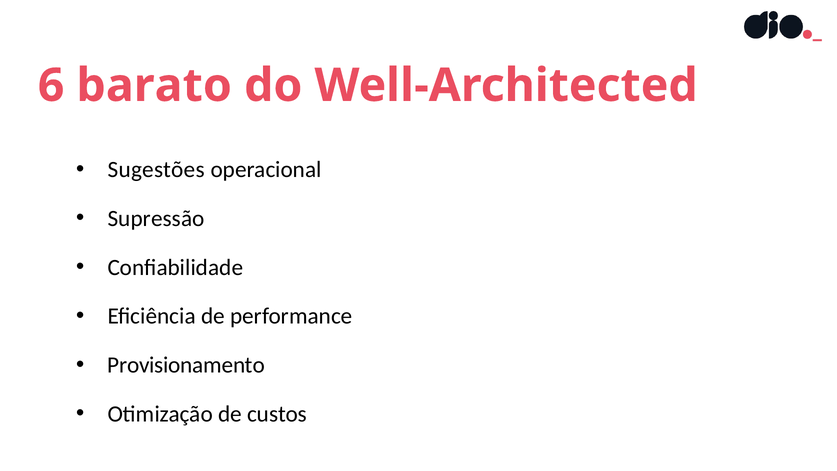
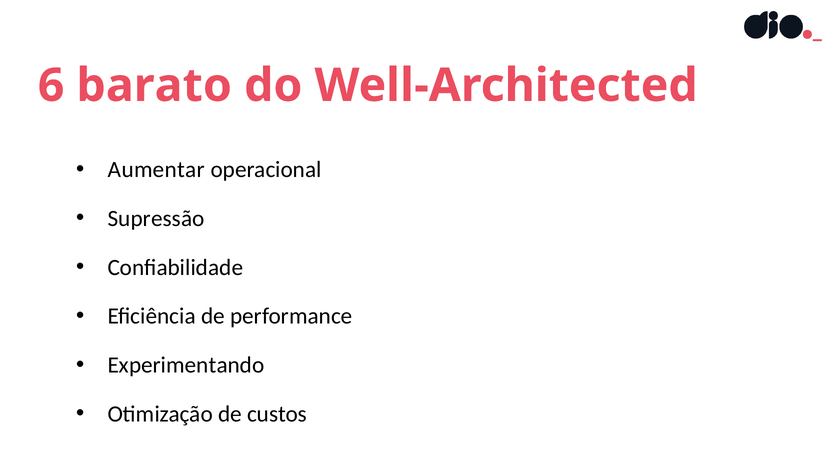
Sugestões: Sugestões -> Aumentar (156, 170)
Provisionamento: Provisionamento -> Experimentando (186, 365)
